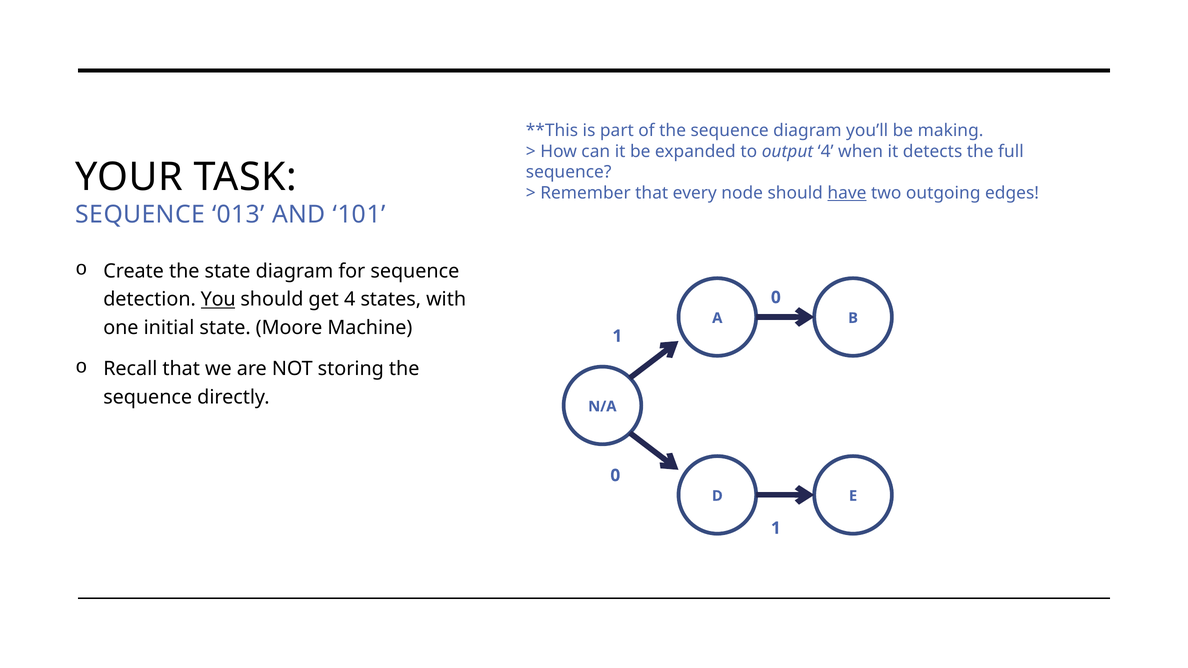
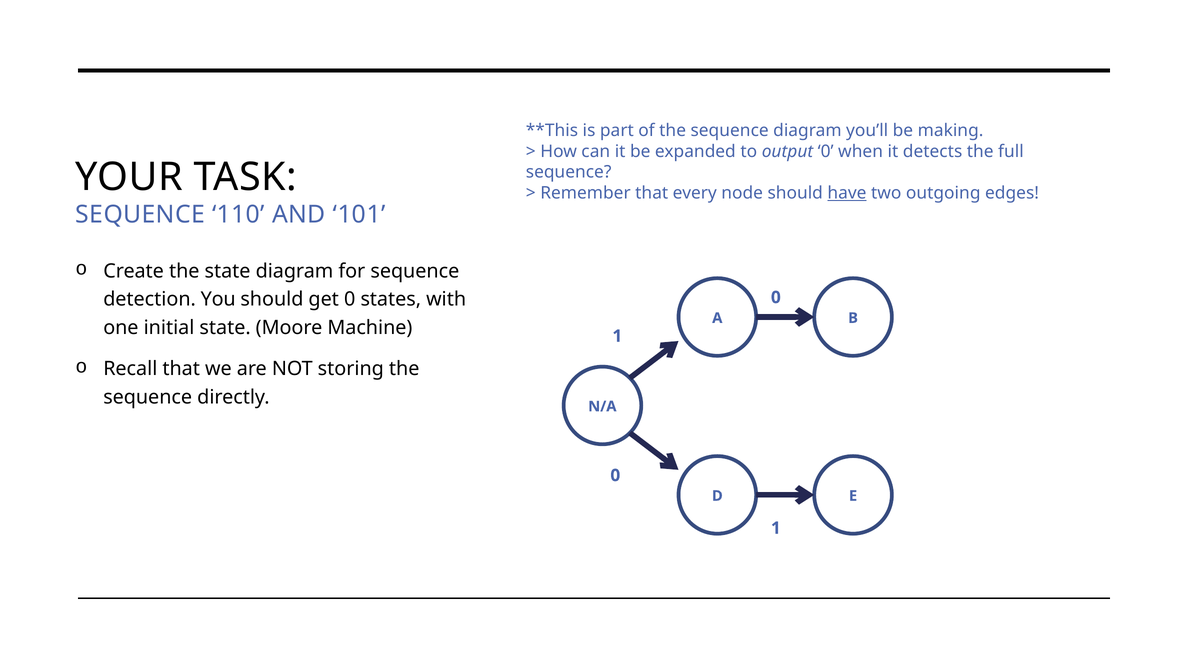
output 4: 4 -> 0 (826, 151)
013: 013 -> 110 (238, 215)
You underline: present -> none (218, 300)
get 4: 4 -> 0 (350, 300)
